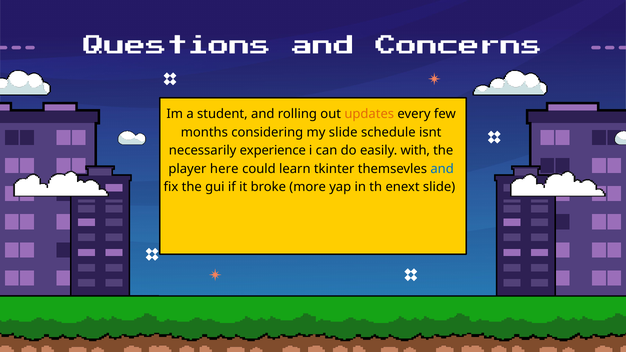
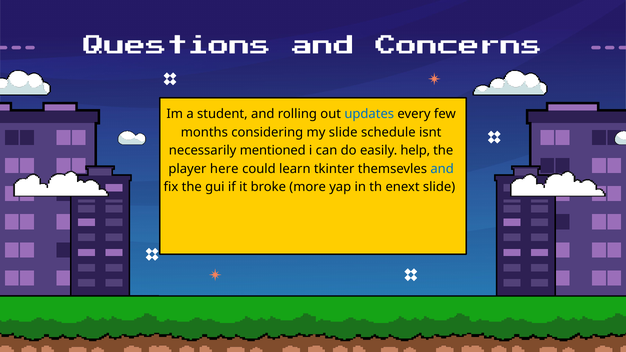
updates colour: orange -> blue (369, 114)
experience: experience -> mentioned (273, 151)
with: with -> help (415, 151)
